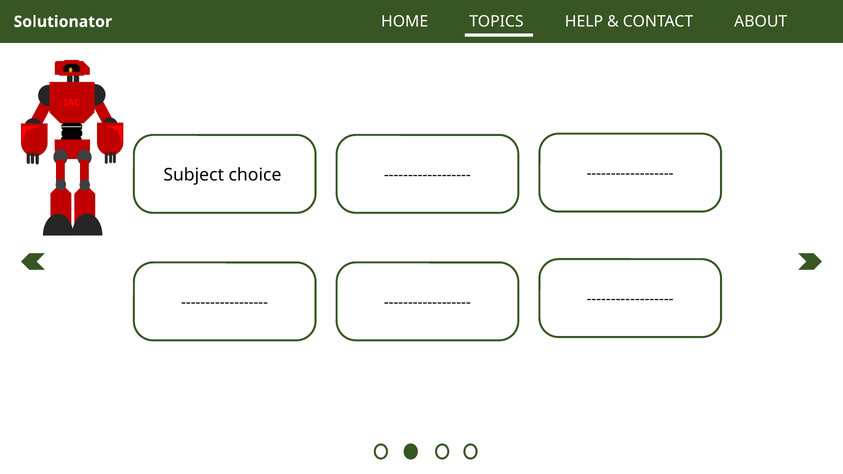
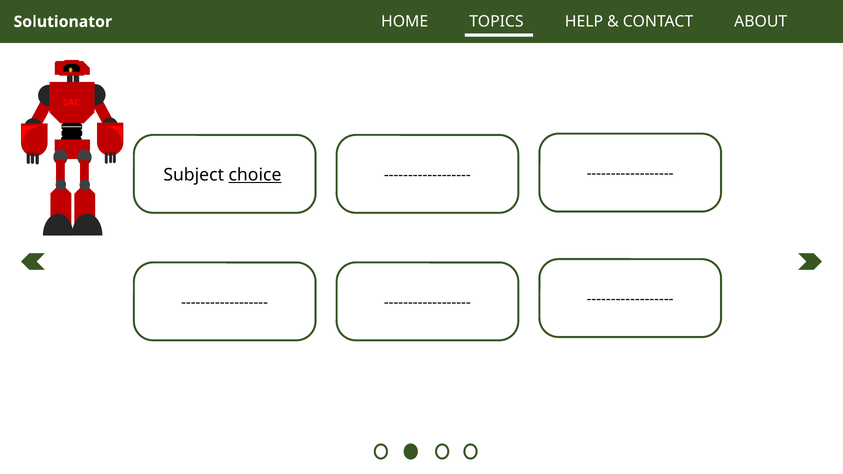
choice underline: none -> present (255, 175)
